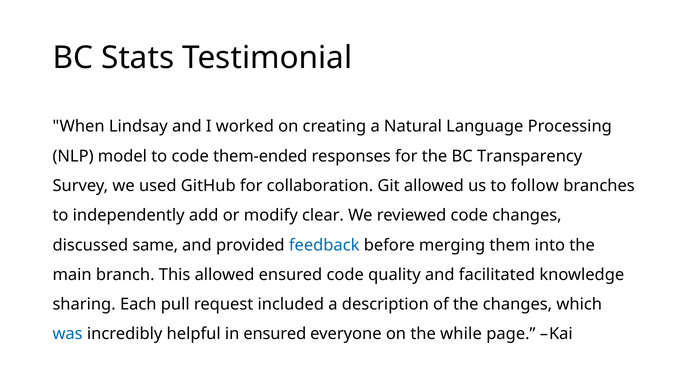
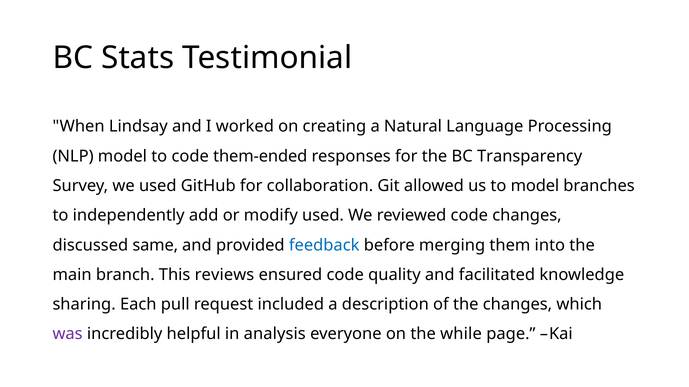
to follow: follow -> model (535, 186)
modify clear: clear -> used (323, 216)
This allowed: allowed -> reviews (224, 275)
was colour: blue -> purple (68, 334)
in ensured: ensured -> analysis (275, 334)
